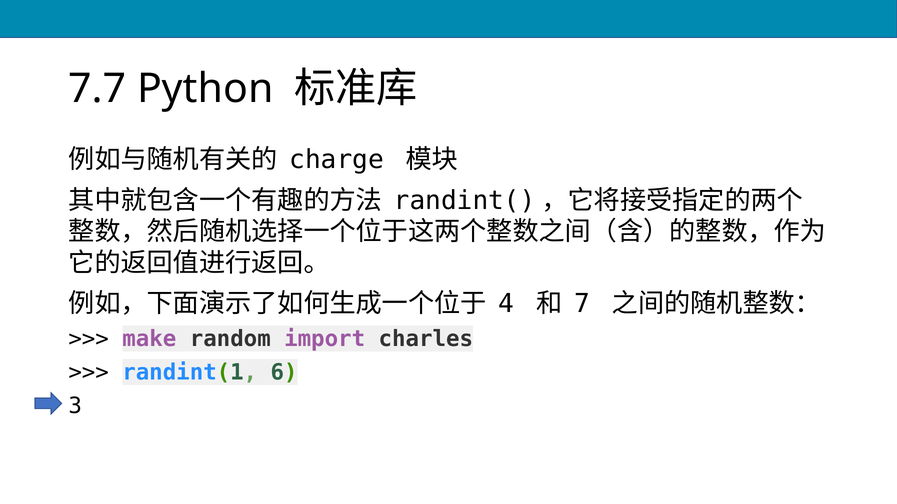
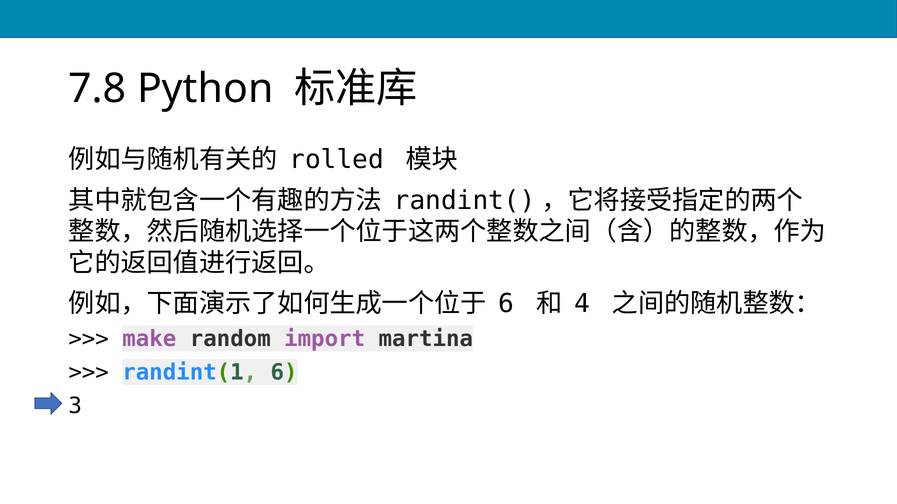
7.7: 7.7 -> 7.8 (97, 89)
charge: charge -> rolled (337, 160)
4: 4 -> 6 (506, 304)
7: 7 -> 4 (582, 304)
charles: charles -> martina (426, 339)
